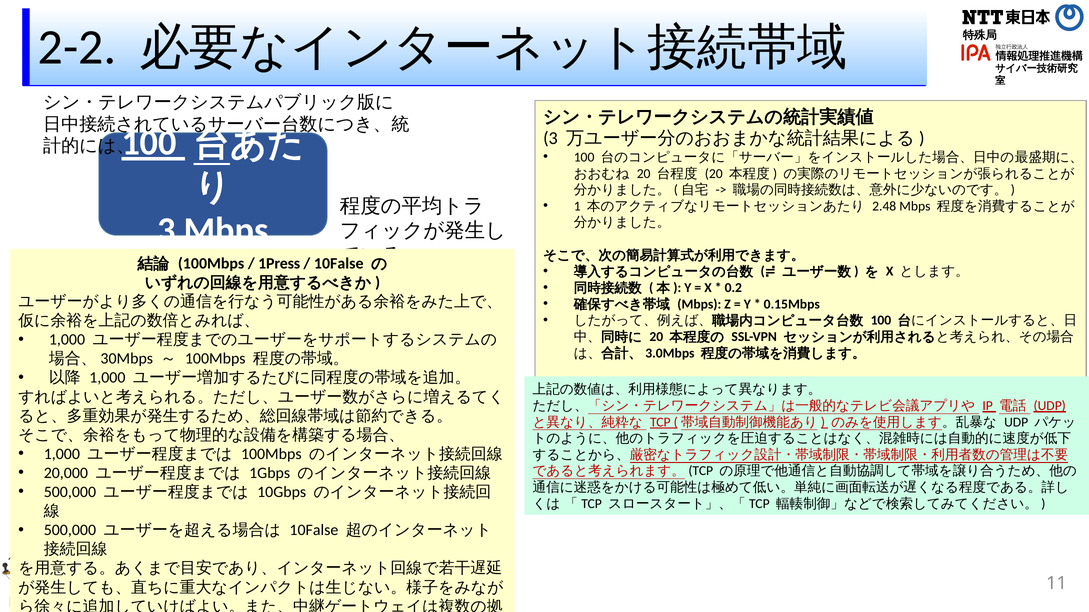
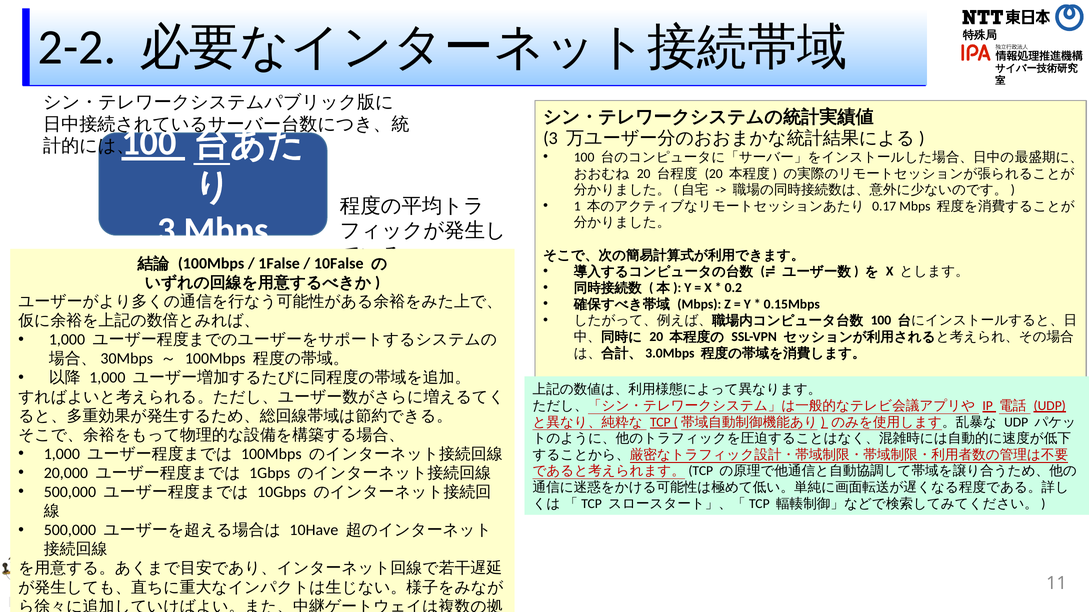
2.48: 2.48 -> 0.17 (884, 206)
1Press: 1Press -> 1False (279, 264)
10False: 10False -> 10Have (314, 531)
